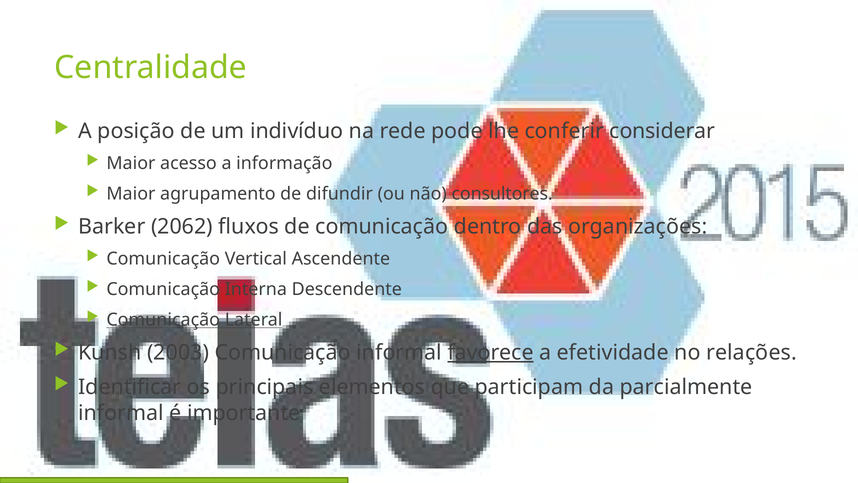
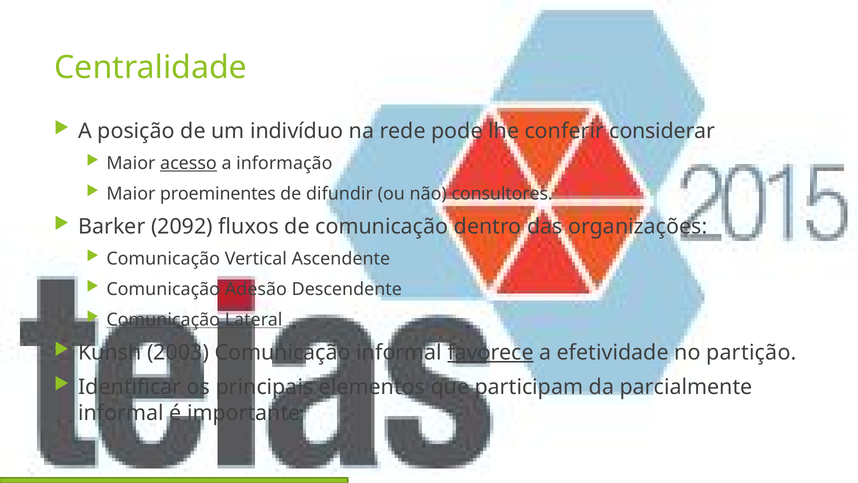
acesso underline: none -> present (188, 163)
agrupamento: agrupamento -> proeminentes (218, 194)
2062: 2062 -> 2092 (182, 226)
Interna: Interna -> Adesão (256, 289)
relações: relações -> partição (751, 352)
